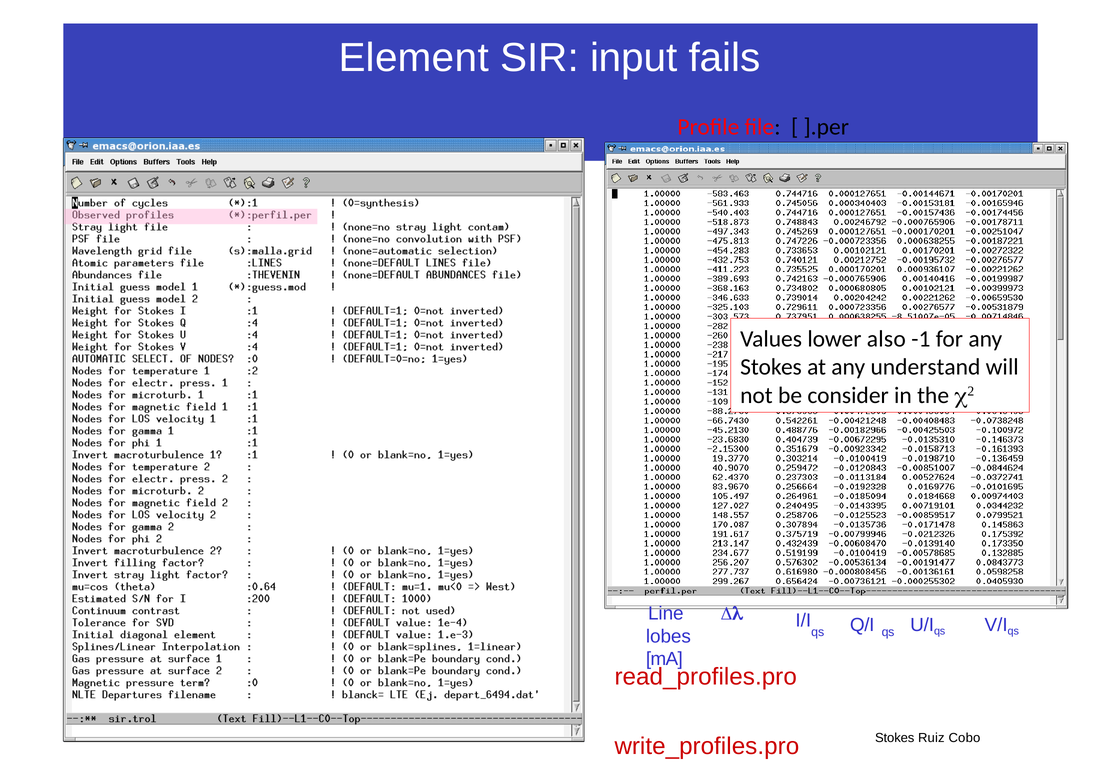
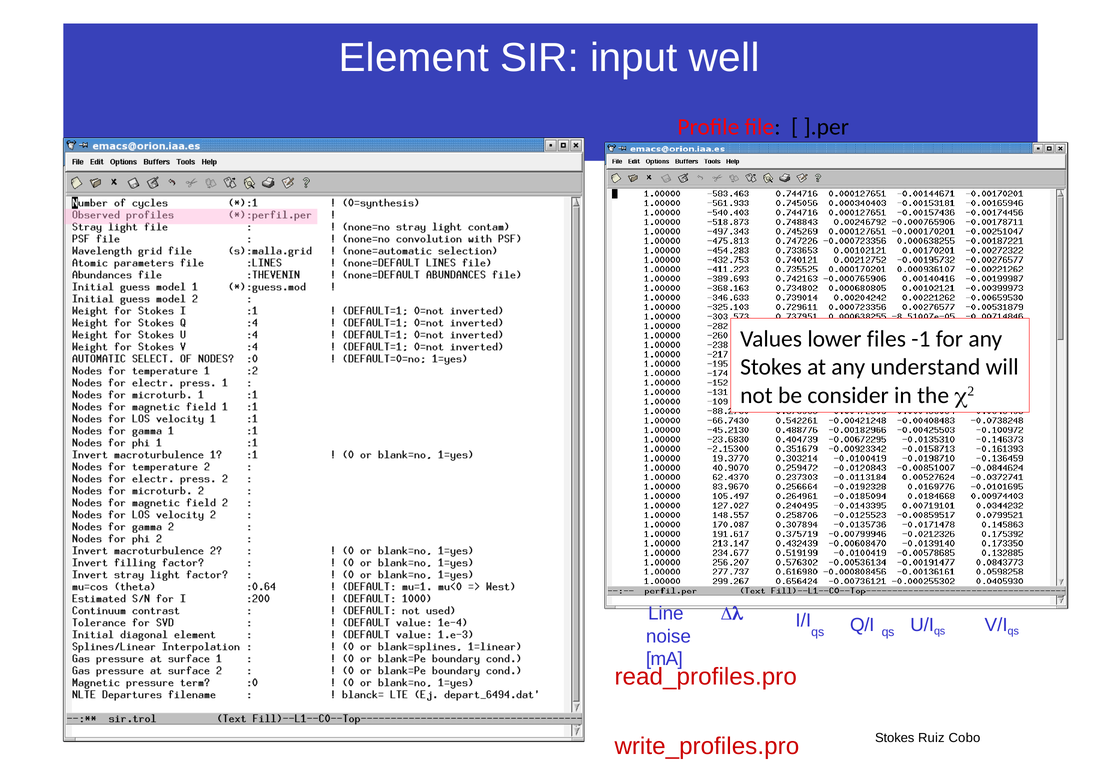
fails: fails -> well (724, 58)
lower also: also -> files (886, 339)
lobes: lobes -> noise (668, 636)
